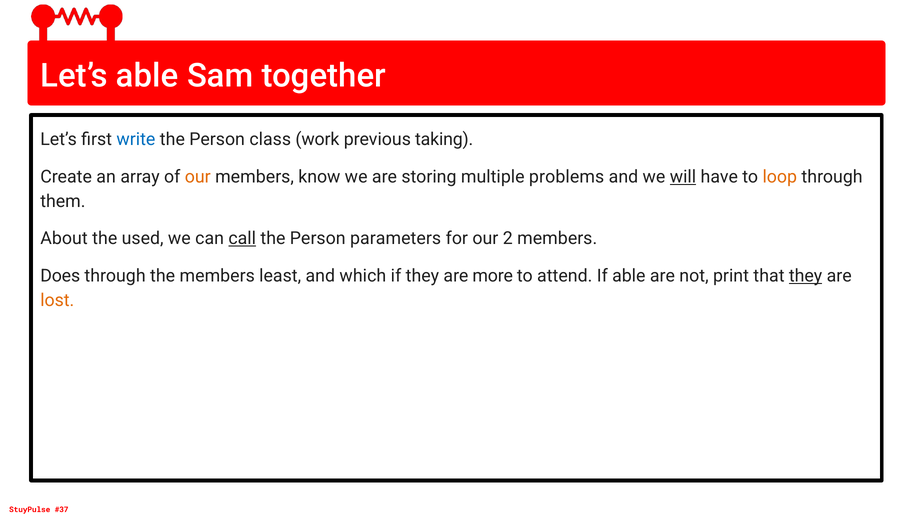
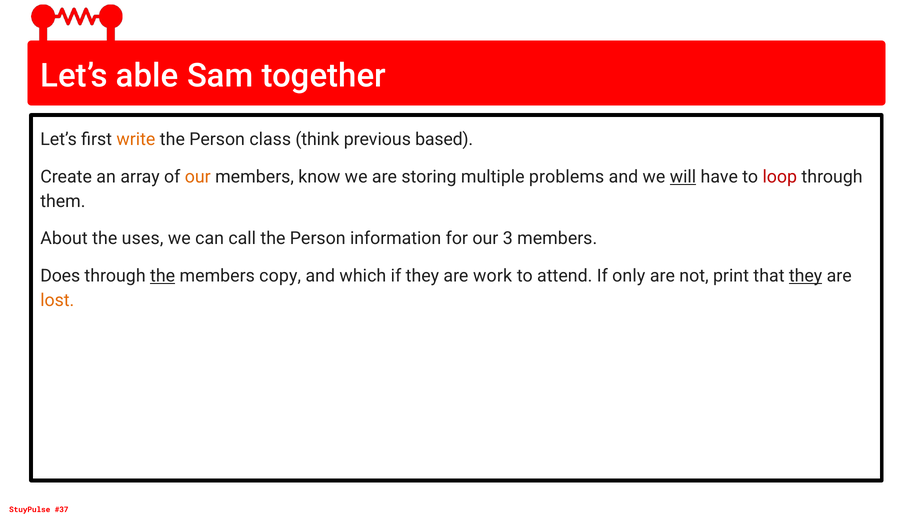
write colour: blue -> orange (136, 139)
work: work -> think (317, 139)
taking: taking -> based (444, 139)
loop colour: orange -> red (780, 177)
used: used -> uses (143, 238)
call underline: present -> none (242, 238)
parameters: parameters -> information (396, 238)
2: 2 -> 3 (508, 238)
the underline: none -> present (163, 276)
least: least -> copy (280, 276)
more: more -> work (493, 276)
If able: able -> only (629, 276)
